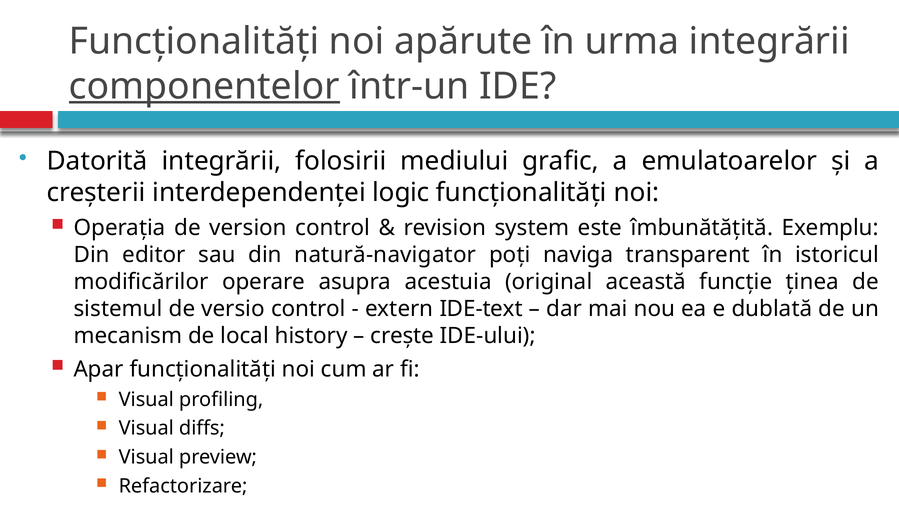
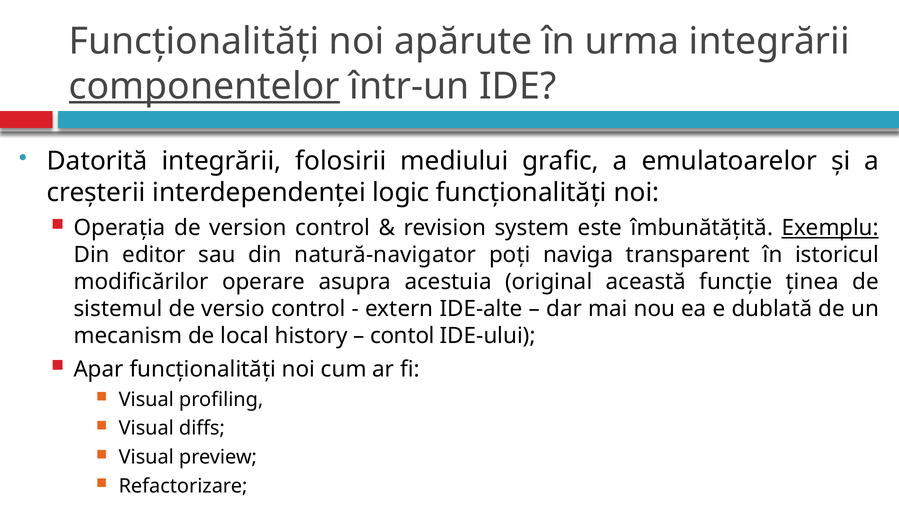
Exemplu underline: none -> present (830, 228)
IDE-text: IDE-text -> IDE-alte (481, 309)
crește: crește -> contol (402, 336)
